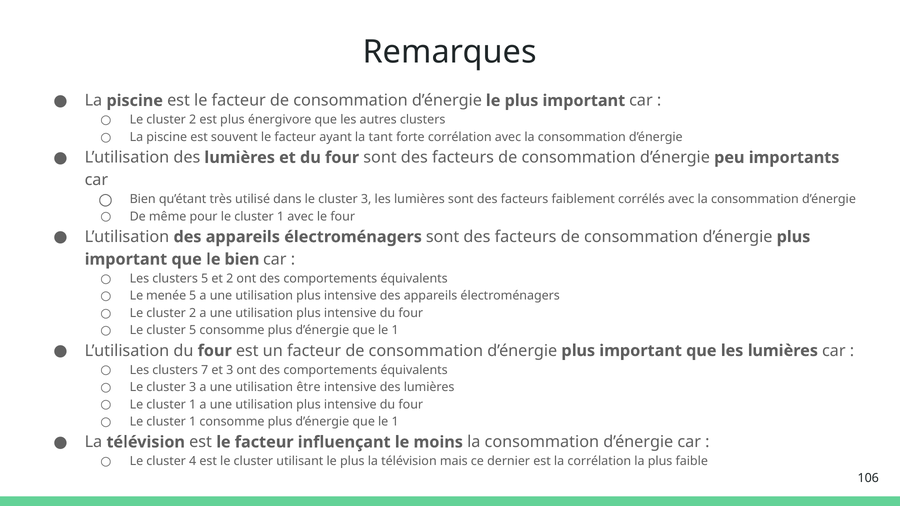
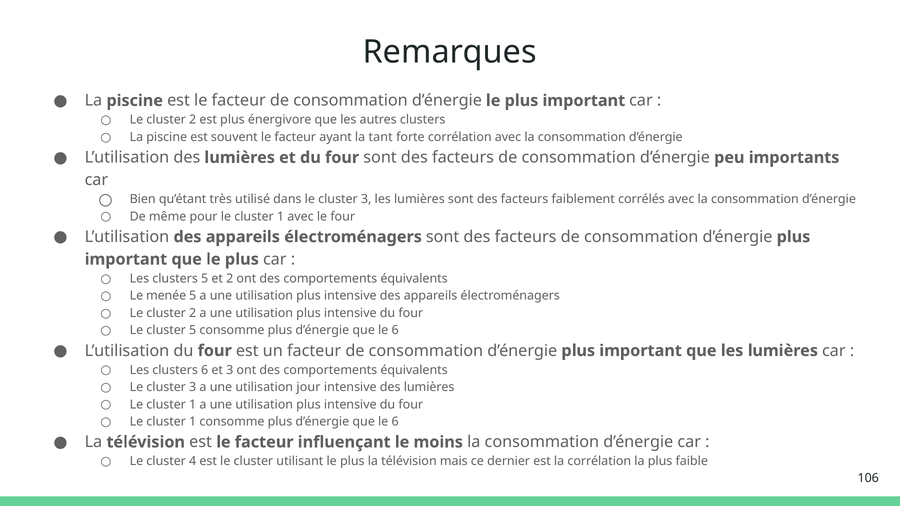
que le bien: bien -> plus (242, 259)
1: 1 -> 6 (395, 330)
clusters 7: 7 -> 6 (205, 370)
être: être -> jour (308, 387)
1: 1 -> 6 (395, 422)
